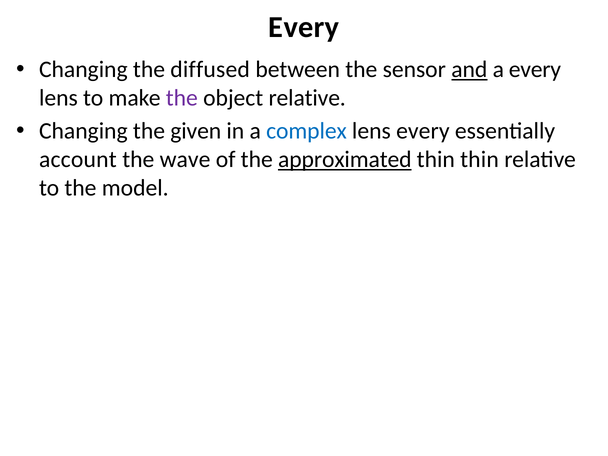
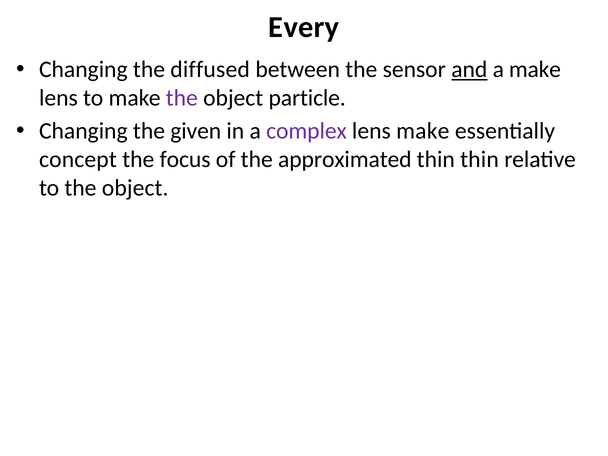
a every: every -> make (535, 70)
object relative: relative -> particle (307, 98)
complex colour: blue -> purple (306, 131)
lens every: every -> make (423, 131)
account: account -> concept (78, 159)
wave: wave -> focus (185, 159)
approximated underline: present -> none (345, 159)
to the model: model -> object (135, 188)
